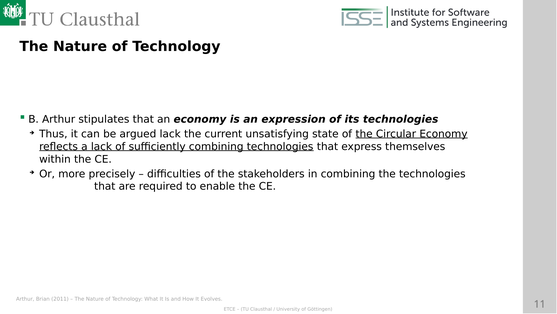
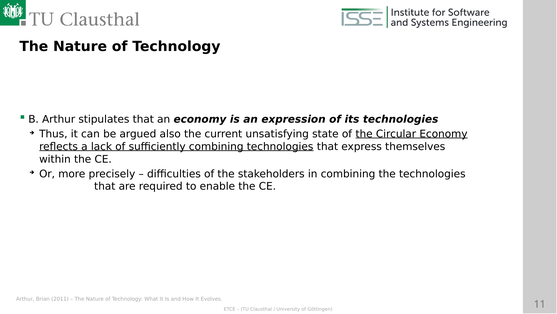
argued lack: lack -> also (170, 134)
